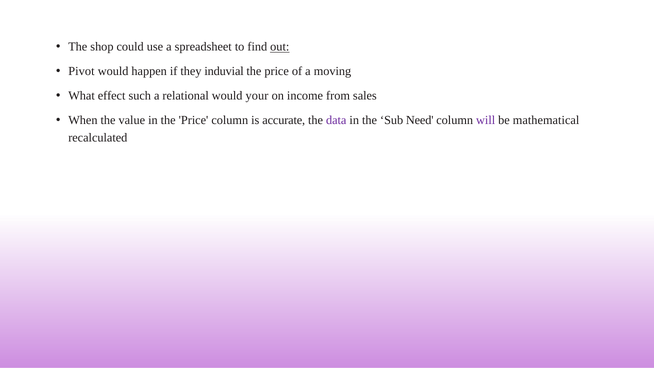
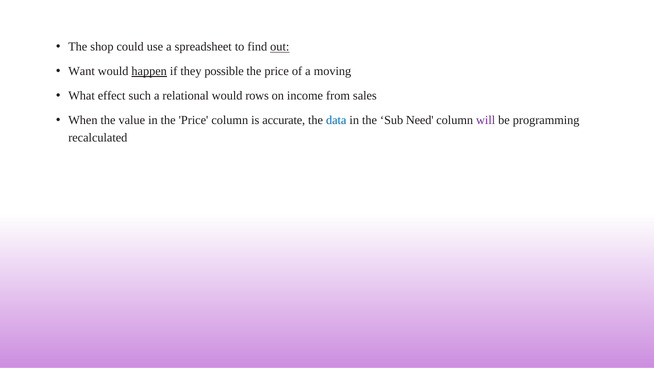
Pivot: Pivot -> Want (82, 71)
happen underline: none -> present (149, 71)
induvial: induvial -> possible (224, 71)
your: your -> rows (257, 96)
data colour: purple -> blue (336, 120)
mathematical: mathematical -> programming (546, 120)
